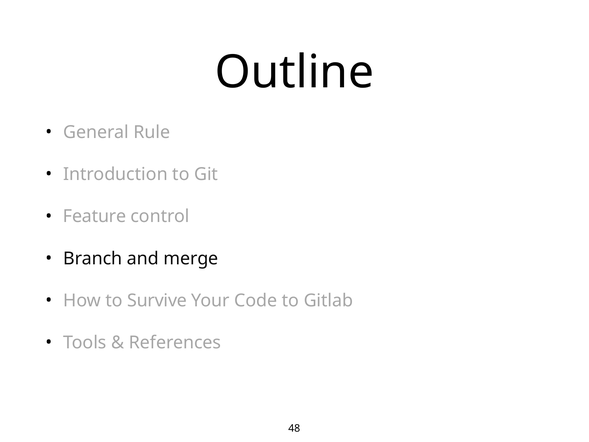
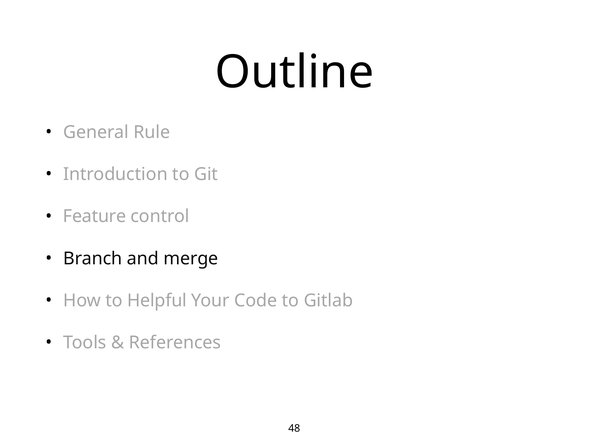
Survive: Survive -> Helpful (157, 300)
